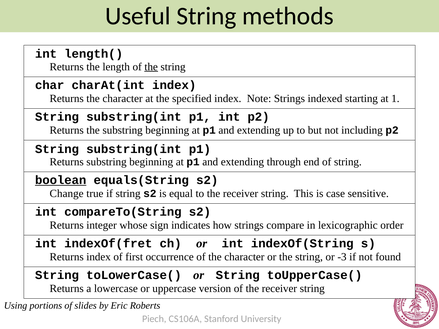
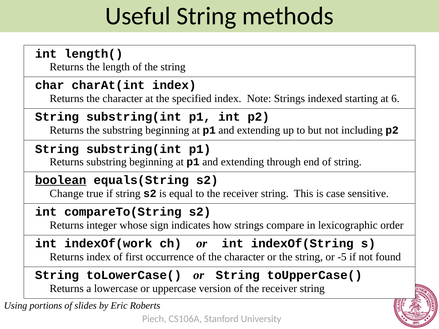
the underline: present -> none (151, 67)
1: 1 -> 6 (395, 98)
indexOf(fret: indexOf(fret -> indexOf(work (108, 243)
-3: -3 -> -5 (342, 257)
